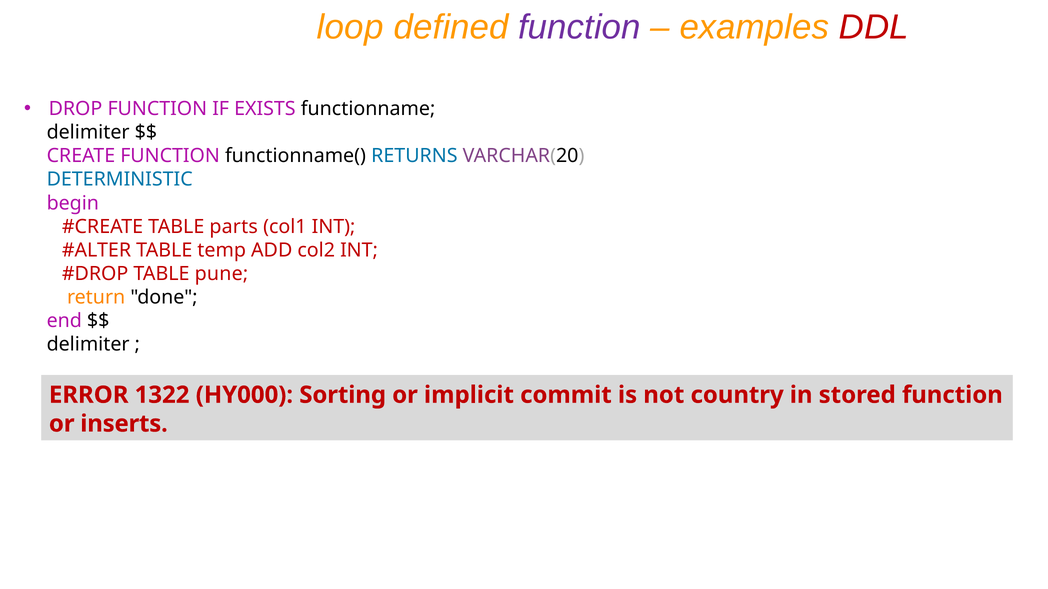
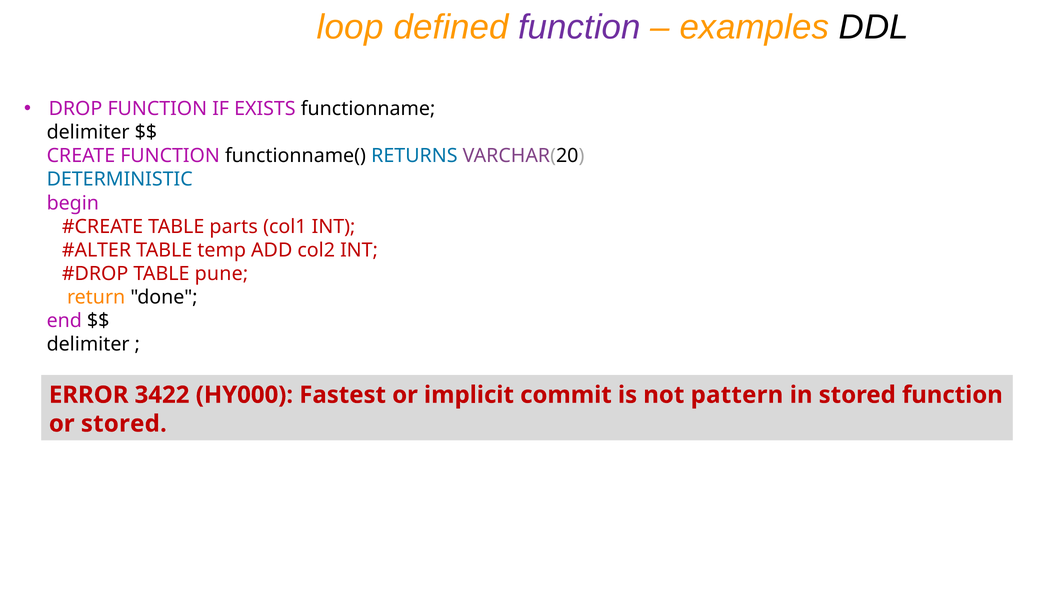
DDL colour: red -> black (874, 27)
1322: 1322 -> 3422 (162, 395)
Sorting: Sorting -> Fastest (343, 395)
country: country -> pattern (737, 395)
or inserts: inserts -> stored (124, 424)
